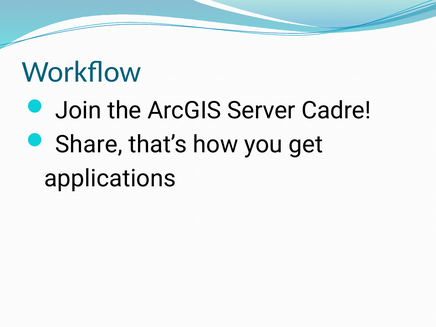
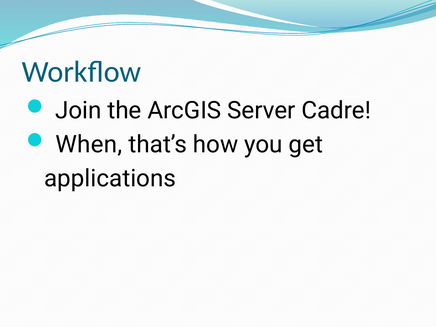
Share: Share -> When (89, 145)
